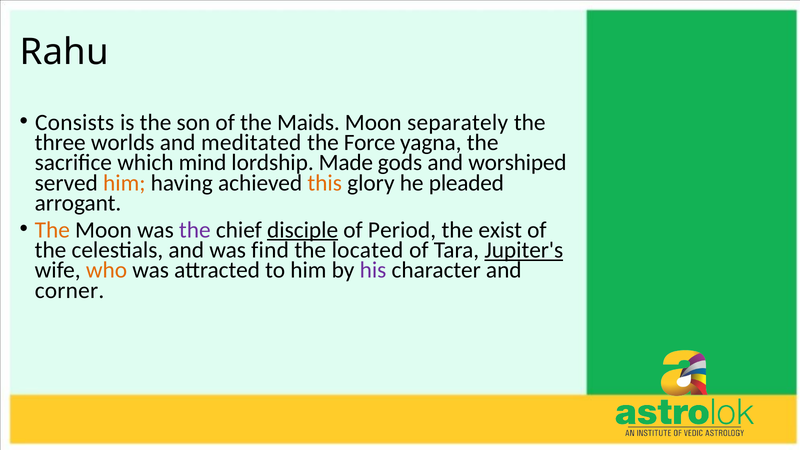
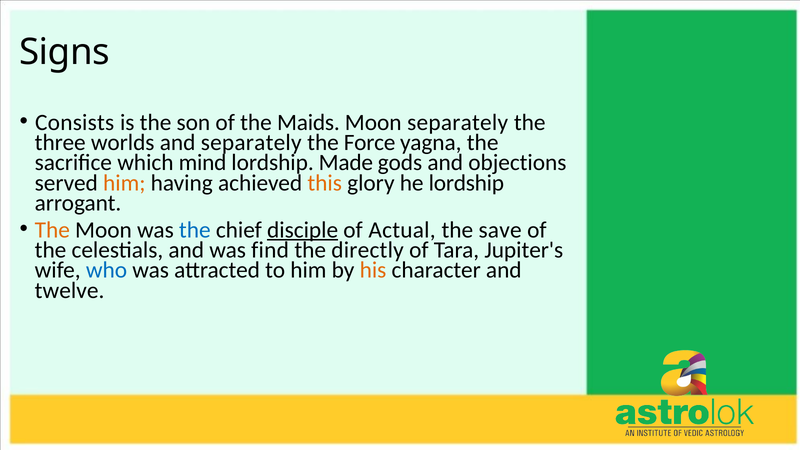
Rahu: Rahu -> Signs (65, 52)
and meditated: meditated -> separately (251, 143)
worshiped: worshiped -> objections (517, 163)
he pleaded: pleaded -> lordship (466, 183)
the colour: purple -> blue (195, 230)
Period: Period -> Actual (402, 230)
exist: exist -> save (500, 230)
located: located -> directly (368, 250)
Jupiter's underline: present -> none (524, 250)
who colour: orange -> blue (106, 270)
his colour: purple -> orange (373, 270)
corner: corner -> twelve (70, 290)
